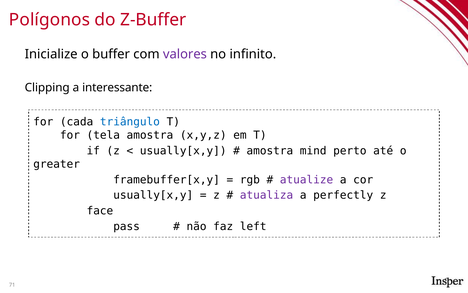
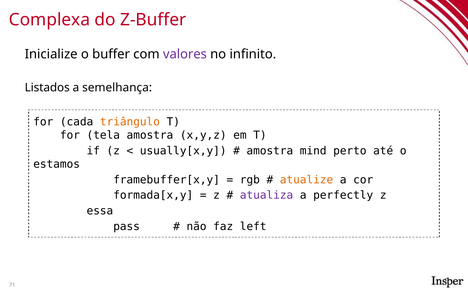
Polígonos: Polígonos -> Complexa (50, 20)
Clipping: Clipping -> Listados (47, 87)
interessante: interessante -> semelhança (117, 87)
triângulo colour: blue -> orange (130, 122)
greater: greater -> estamos (57, 164)
atualize colour: purple -> orange (307, 179)
usually[x,y: usually[x,y -> formada[x,y (153, 195)
face: face -> essa (100, 211)
